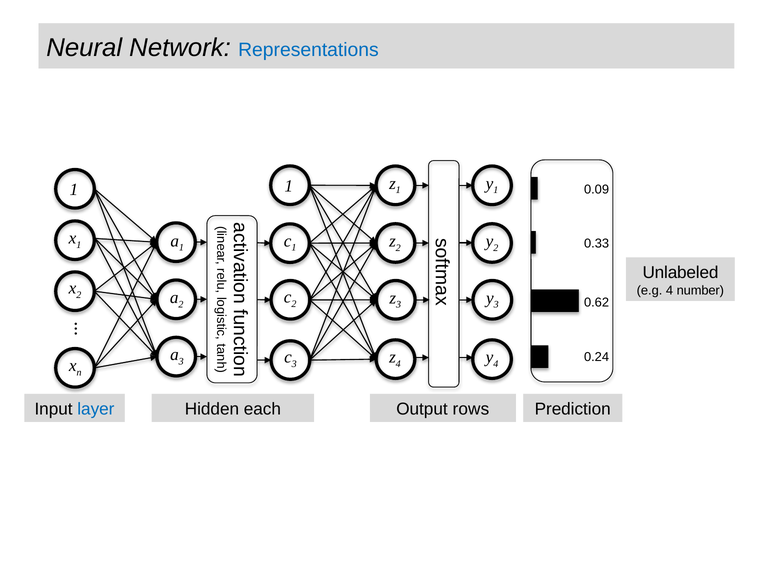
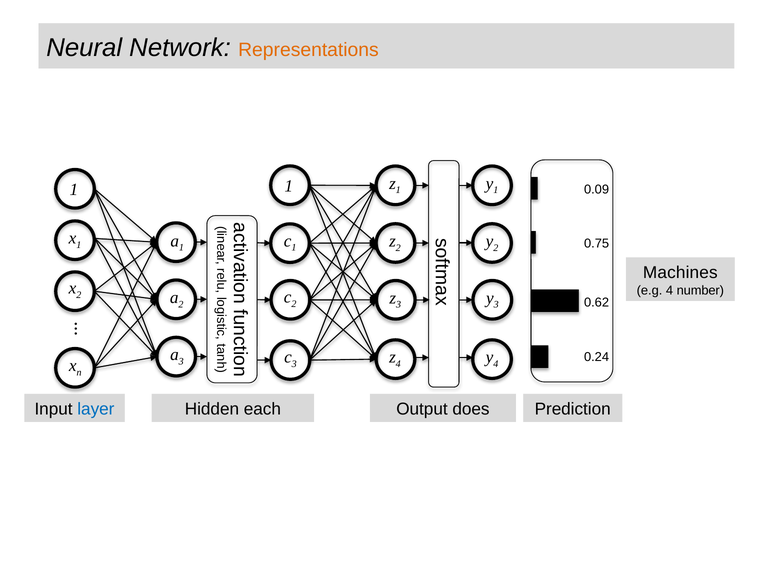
Representations colour: blue -> orange (308, 50)
0.33: 0.33 -> 0.75 (597, 244)
Unlabeled: Unlabeled -> Machines (680, 273)
rows: rows -> does (471, 410)
